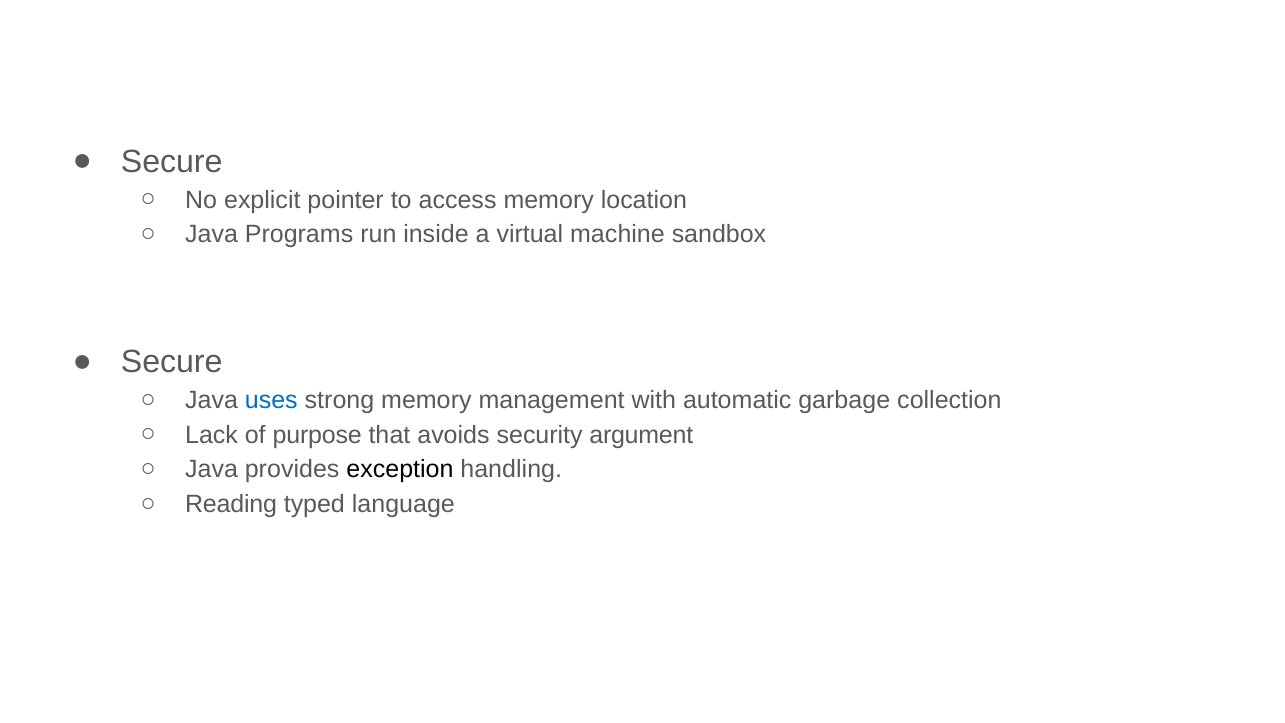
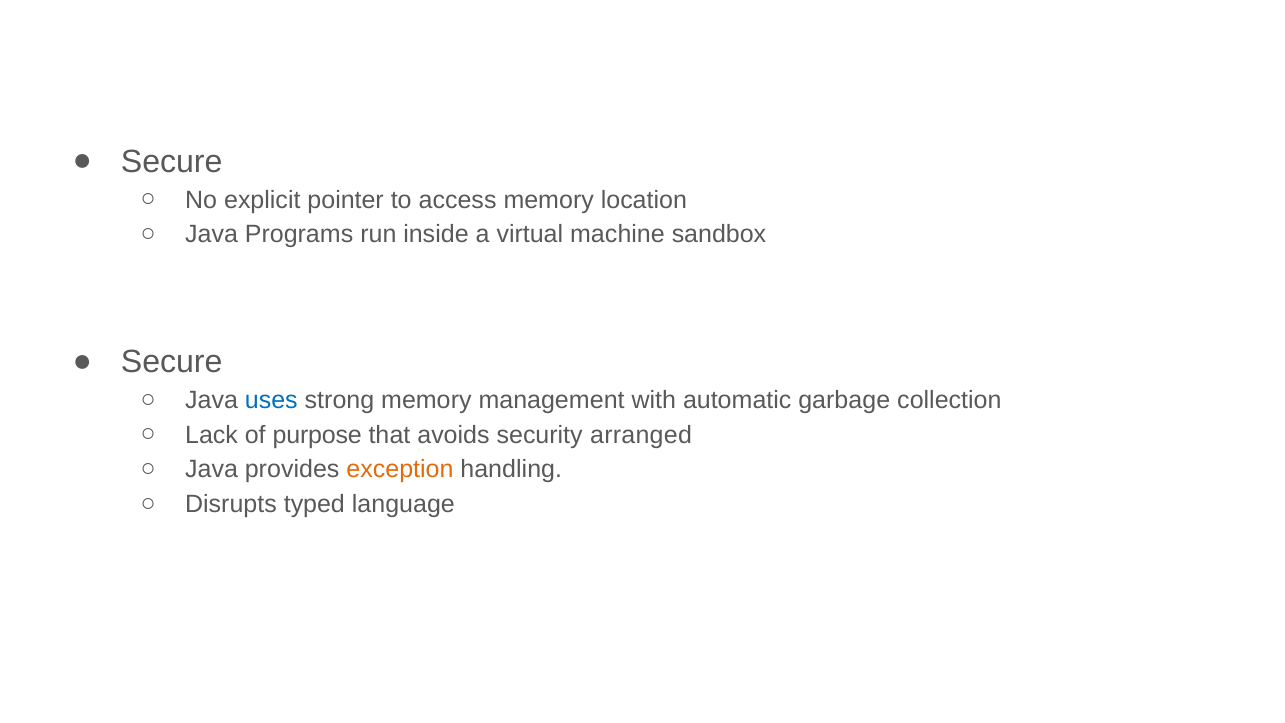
argument: argument -> arranged (641, 435)
exception colour: black -> orange (400, 469)
Reading: Reading -> Disrupts (231, 504)
